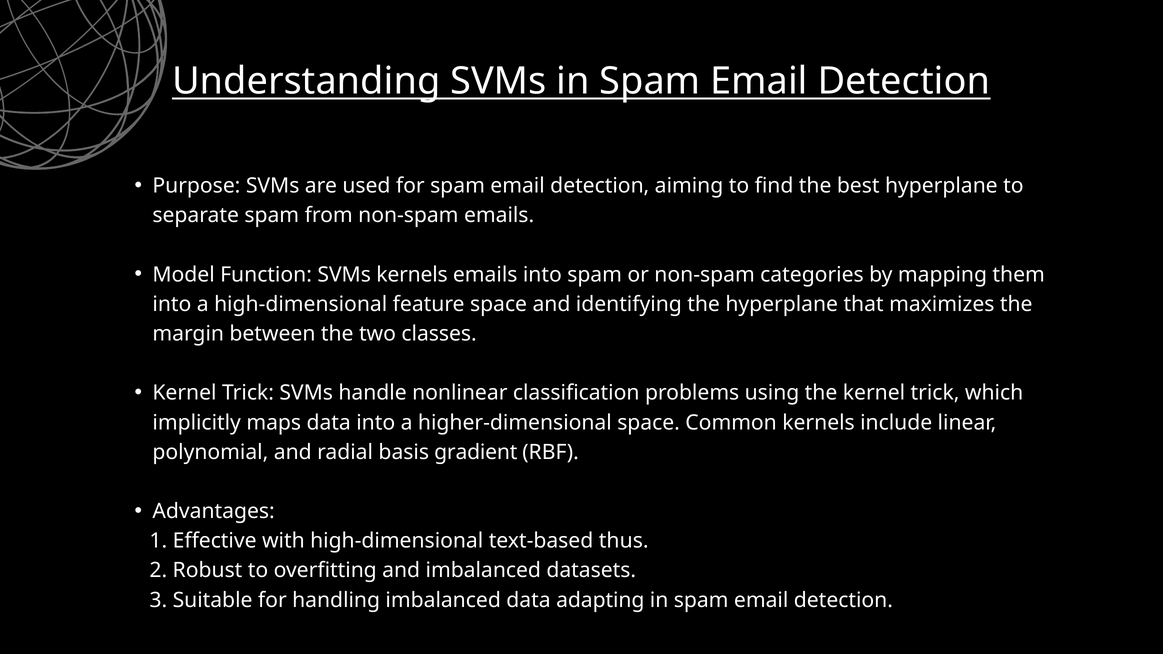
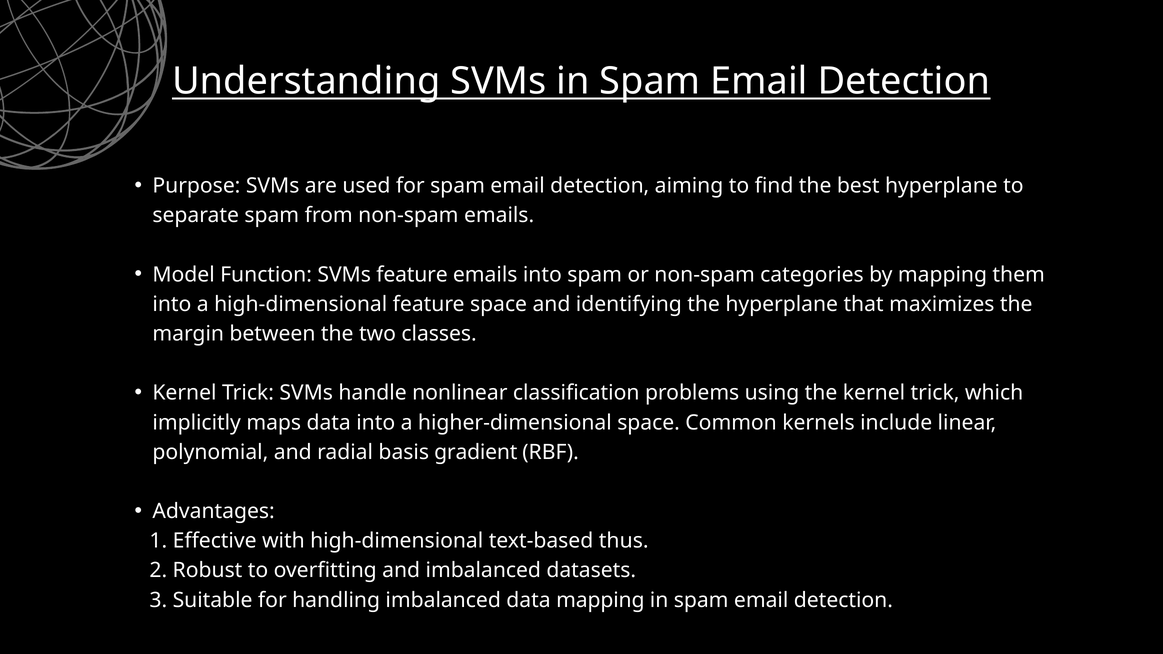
SVMs kernels: kernels -> feature (412, 275)
data adapting: adapting -> mapping (600, 600)
